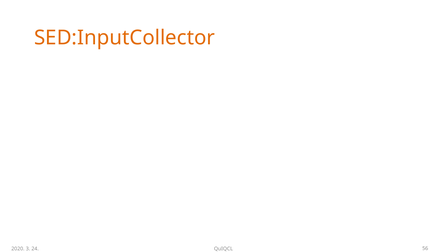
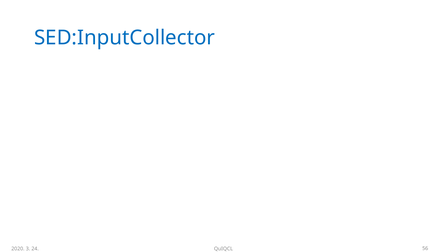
SED:InputCollector colour: orange -> blue (124, 38)
